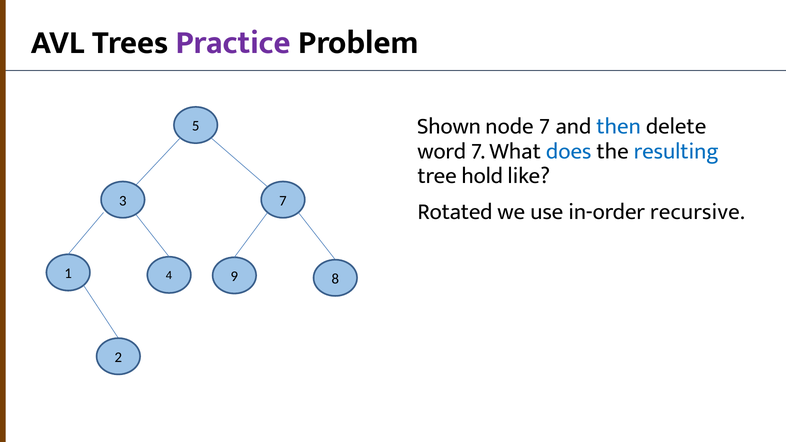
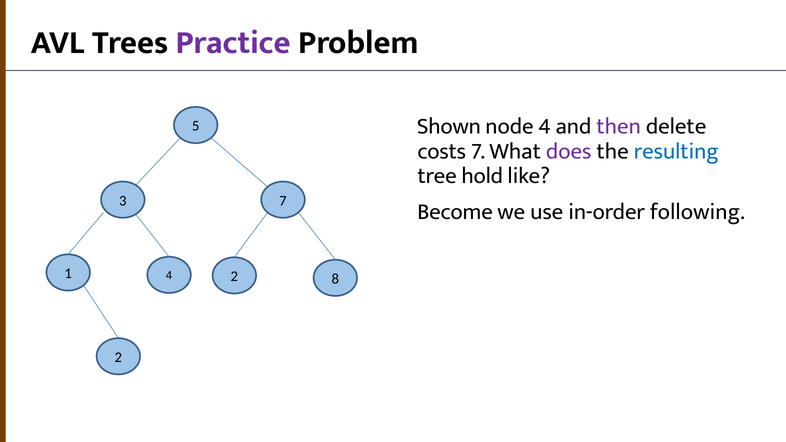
node 7: 7 -> 4 (545, 126)
then colour: blue -> purple (619, 126)
word: word -> costs (442, 151)
does colour: blue -> purple (569, 151)
Rotated: Rotated -> Become (455, 212)
recursive: recursive -> following (698, 212)
4 9: 9 -> 2 (234, 277)
